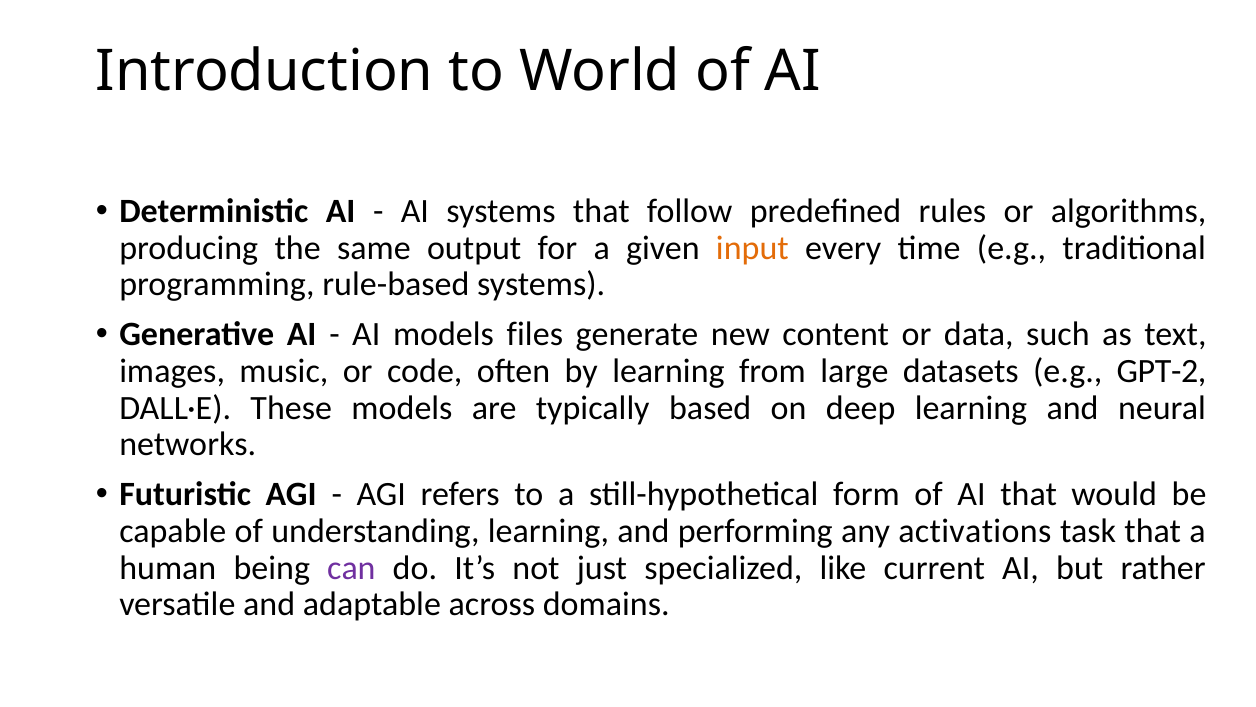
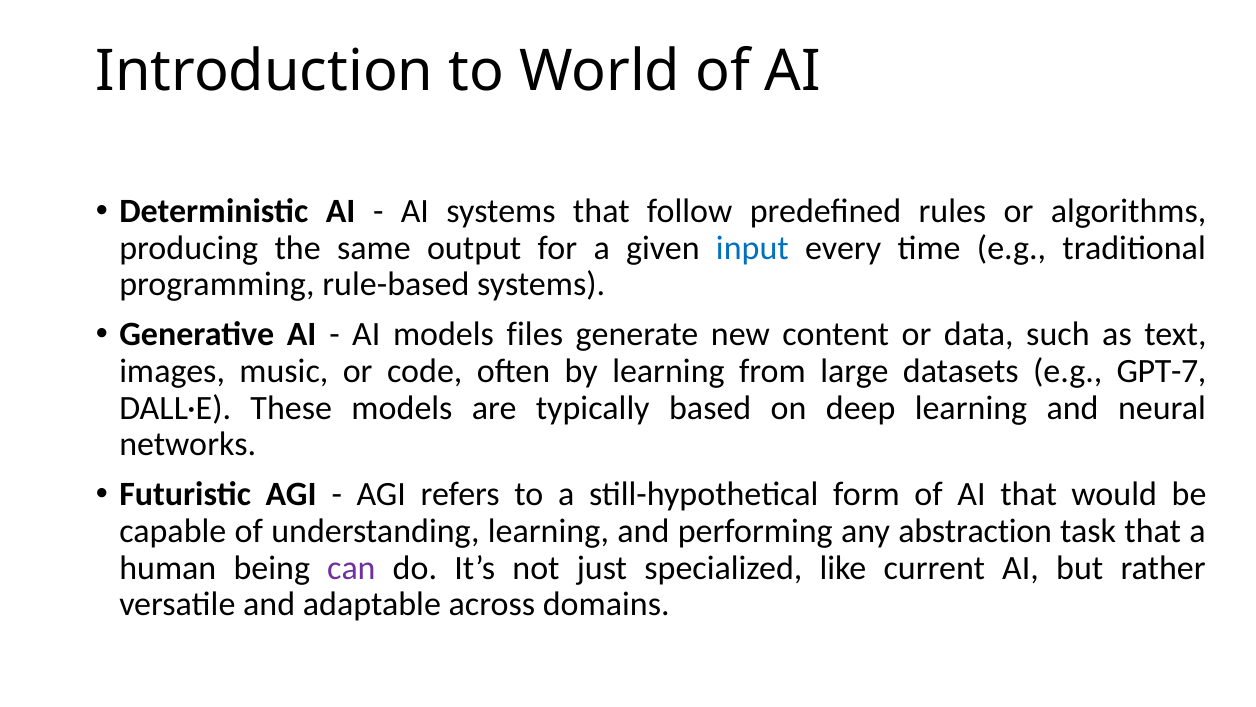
input colour: orange -> blue (752, 248)
GPT-2: GPT-2 -> GPT-7 (1161, 371)
activations: activations -> abstraction (975, 531)
